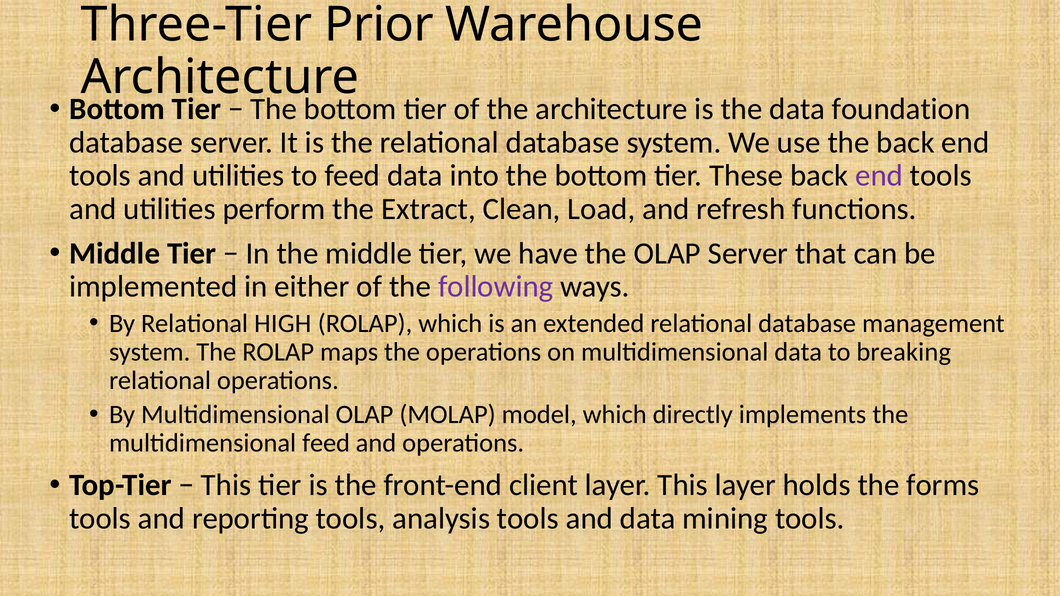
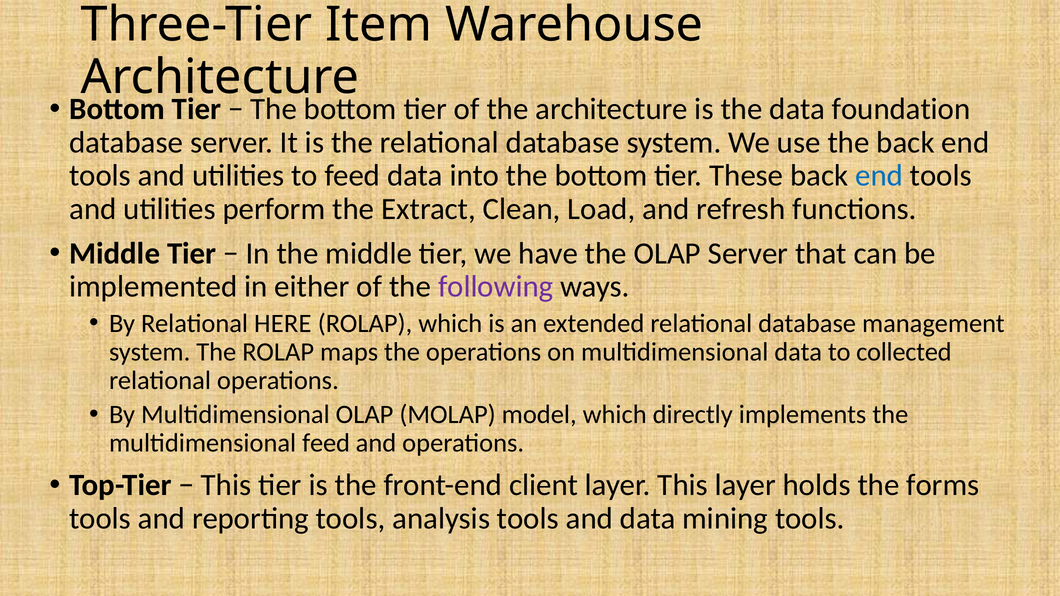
Prior: Prior -> Item (379, 25)
end colour: purple -> blue (879, 176)
HIGH: HIGH -> HERE (283, 323)
breaking: breaking -> collected (904, 352)
